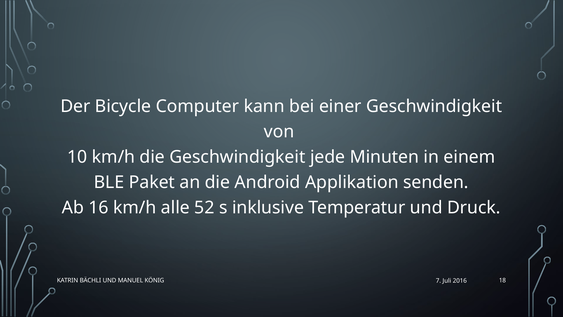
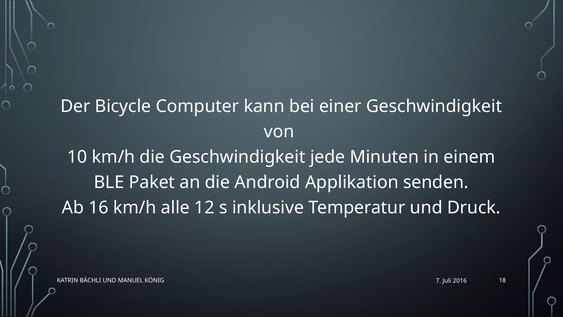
52: 52 -> 12 (204, 208)
